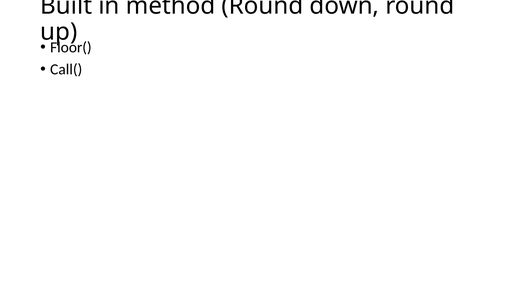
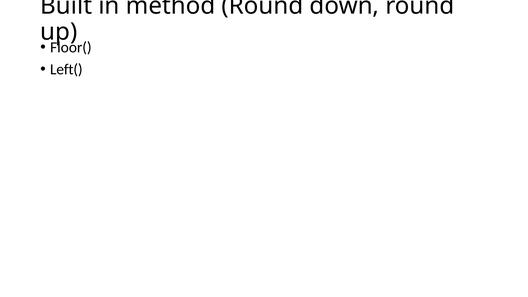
Call(: Call( -> Left( (66, 70)
